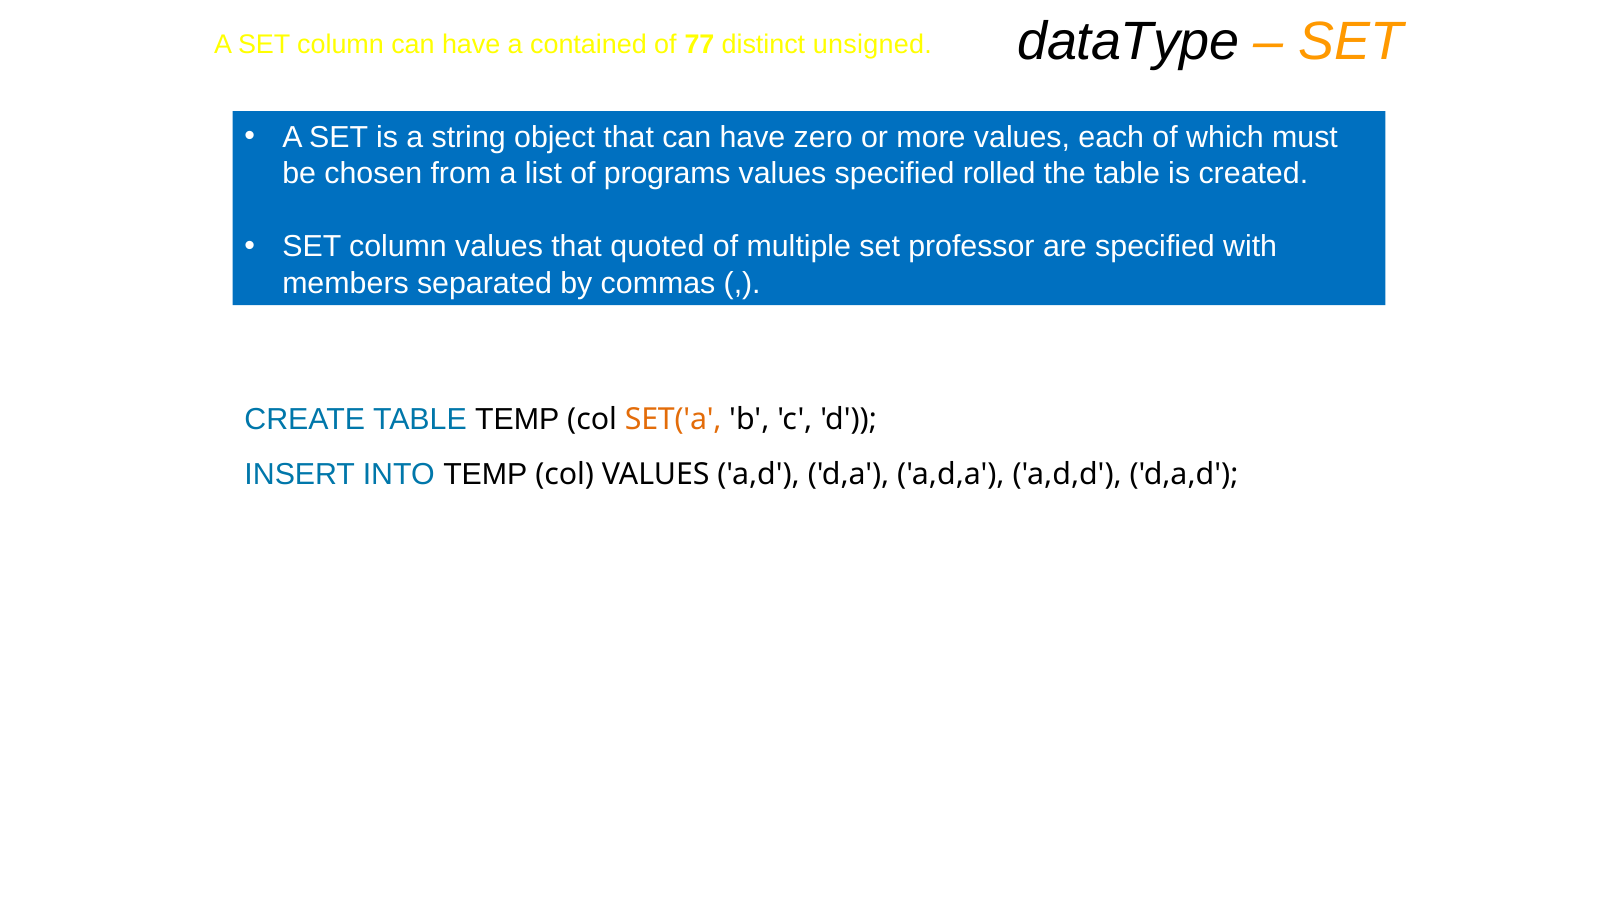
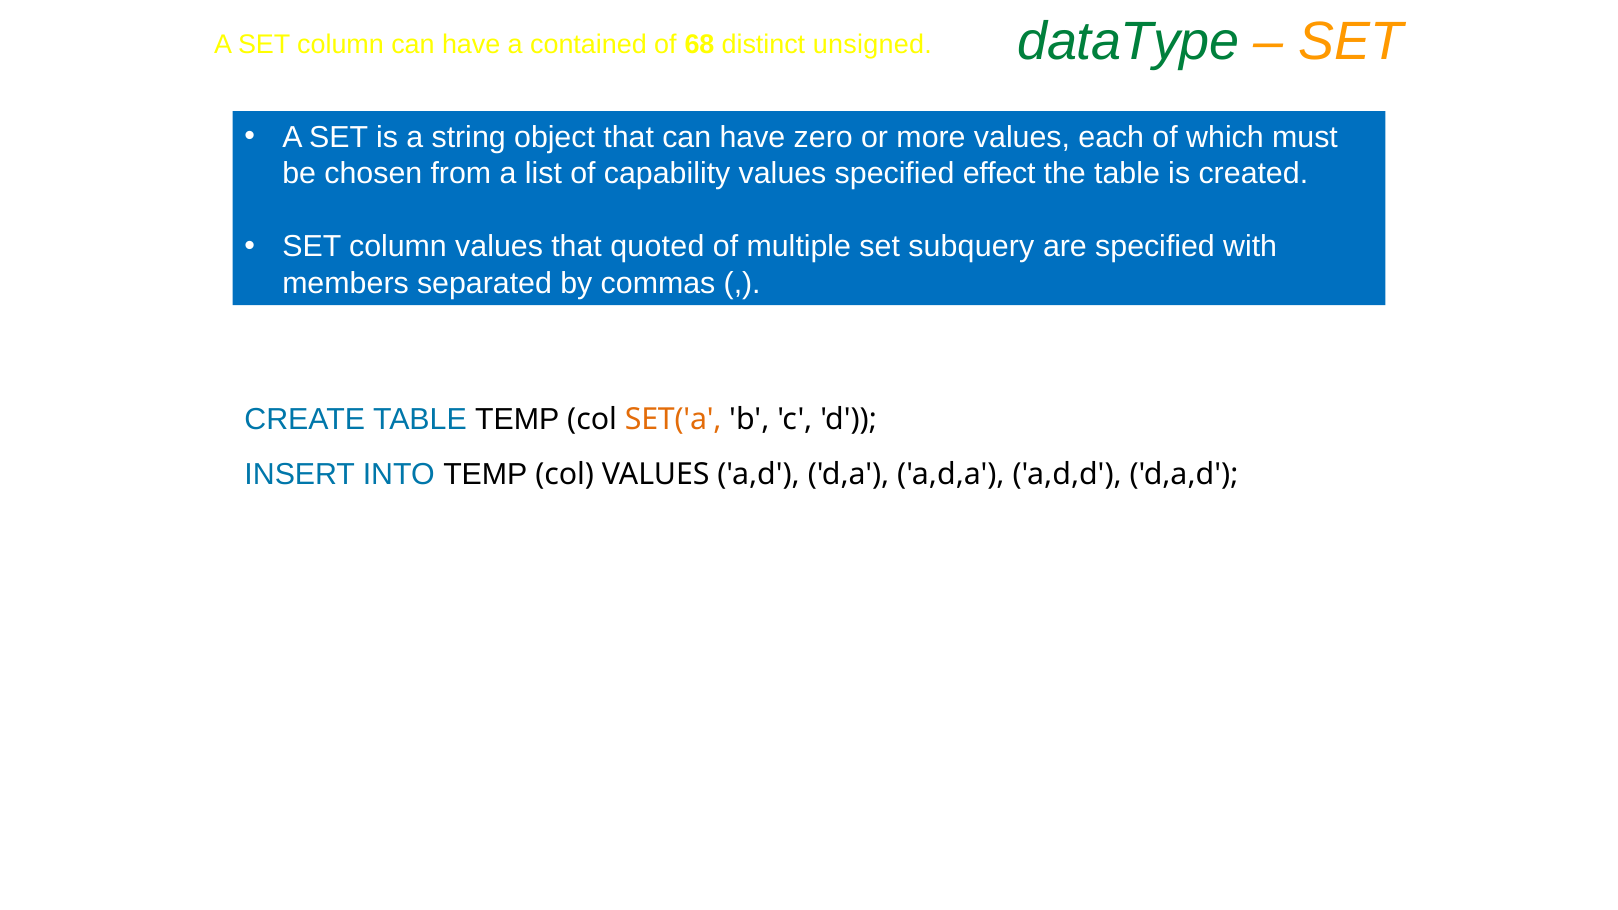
dataType colour: black -> green (1128, 42)
77: 77 -> 68 (700, 45)
programs: programs -> capability (667, 174)
rolled: rolled -> effect (999, 174)
professor: professor -> subquery (971, 247)
